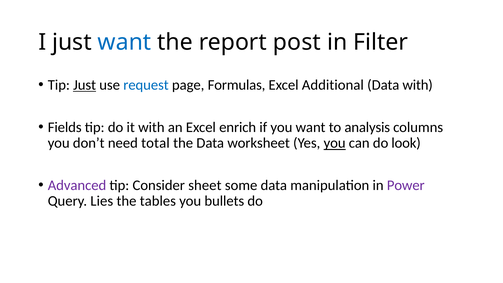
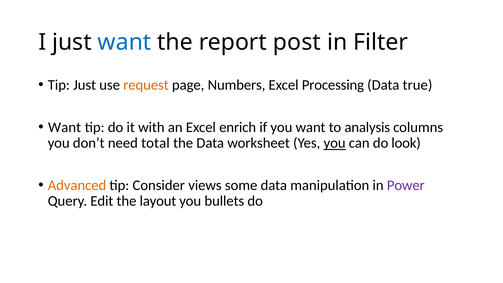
Just underline: present -> none (85, 85)
request colour: blue -> orange (146, 85)
Formulas: Formulas -> Numbers (237, 85)
Additional: Additional -> Processing (333, 85)
Data with: with -> true (418, 85)
Fields: Fields -> Want (65, 127)
Advanced colour: purple -> orange (77, 185)
sheet: sheet -> views (205, 185)
Lies: Lies -> Edit (102, 201)
tables: tables -> layout (158, 201)
